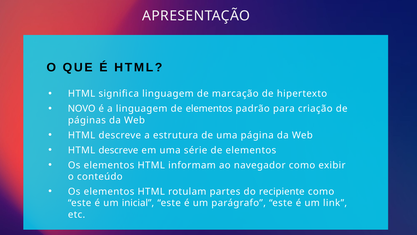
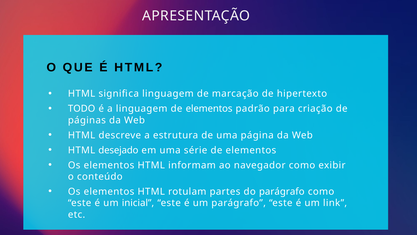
NOVO: NOVO -> TODO (82, 109)
descreve: descreve -> desejado (118, 150)
do recipiente: recipiente -> parágrafo (282, 191)
